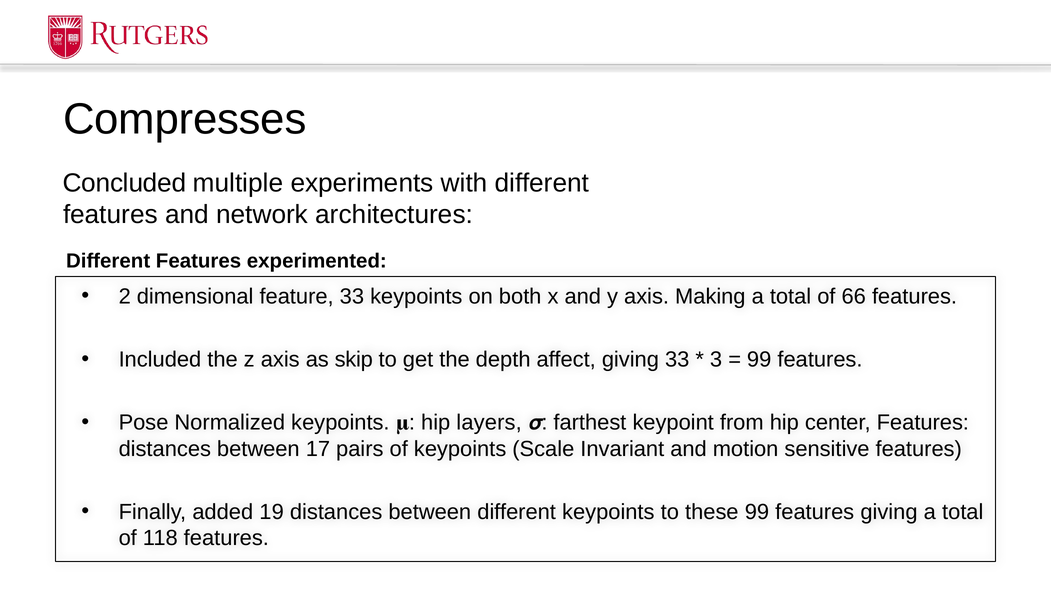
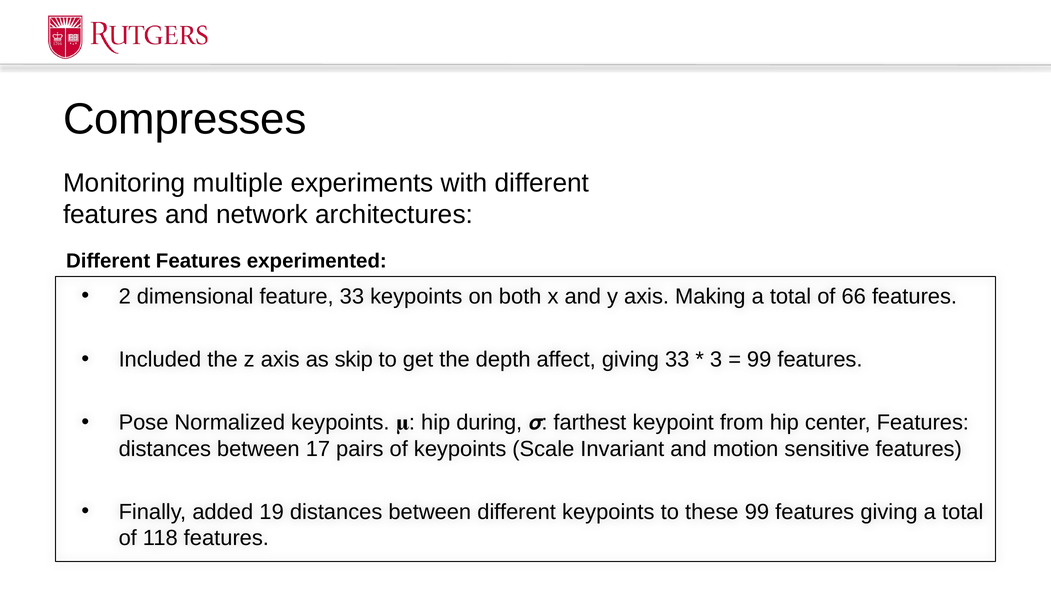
Concluded: Concluded -> Monitoring (124, 183)
layers: layers -> during (489, 423)
